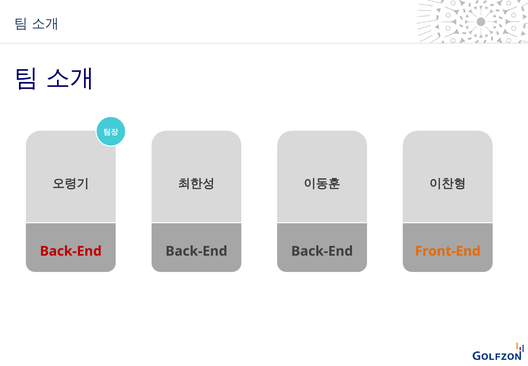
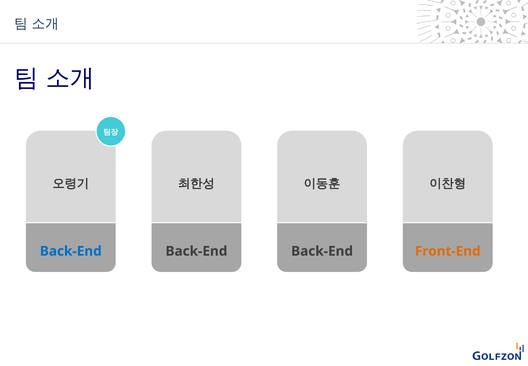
Back-End colour: red -> blue (71, 251)
